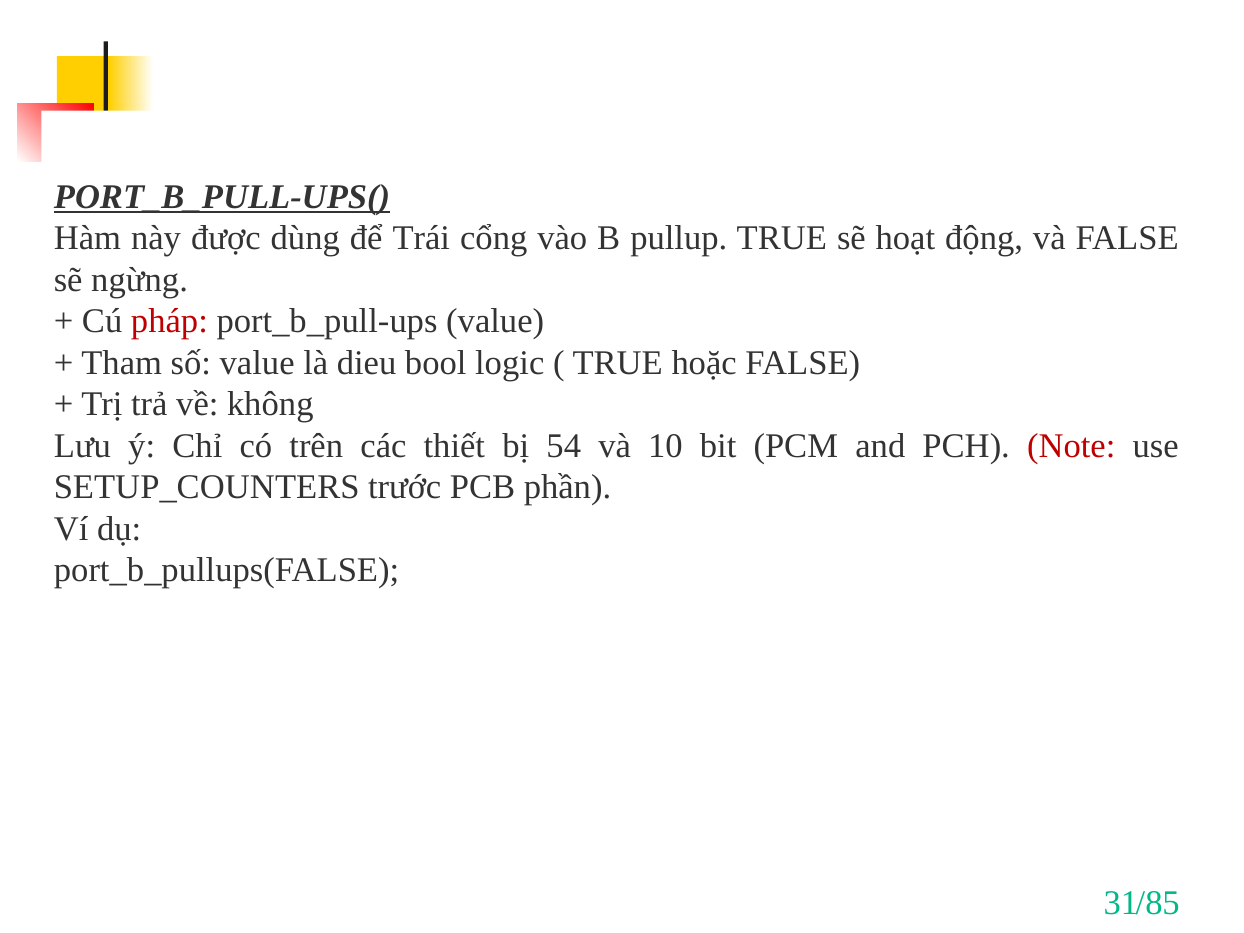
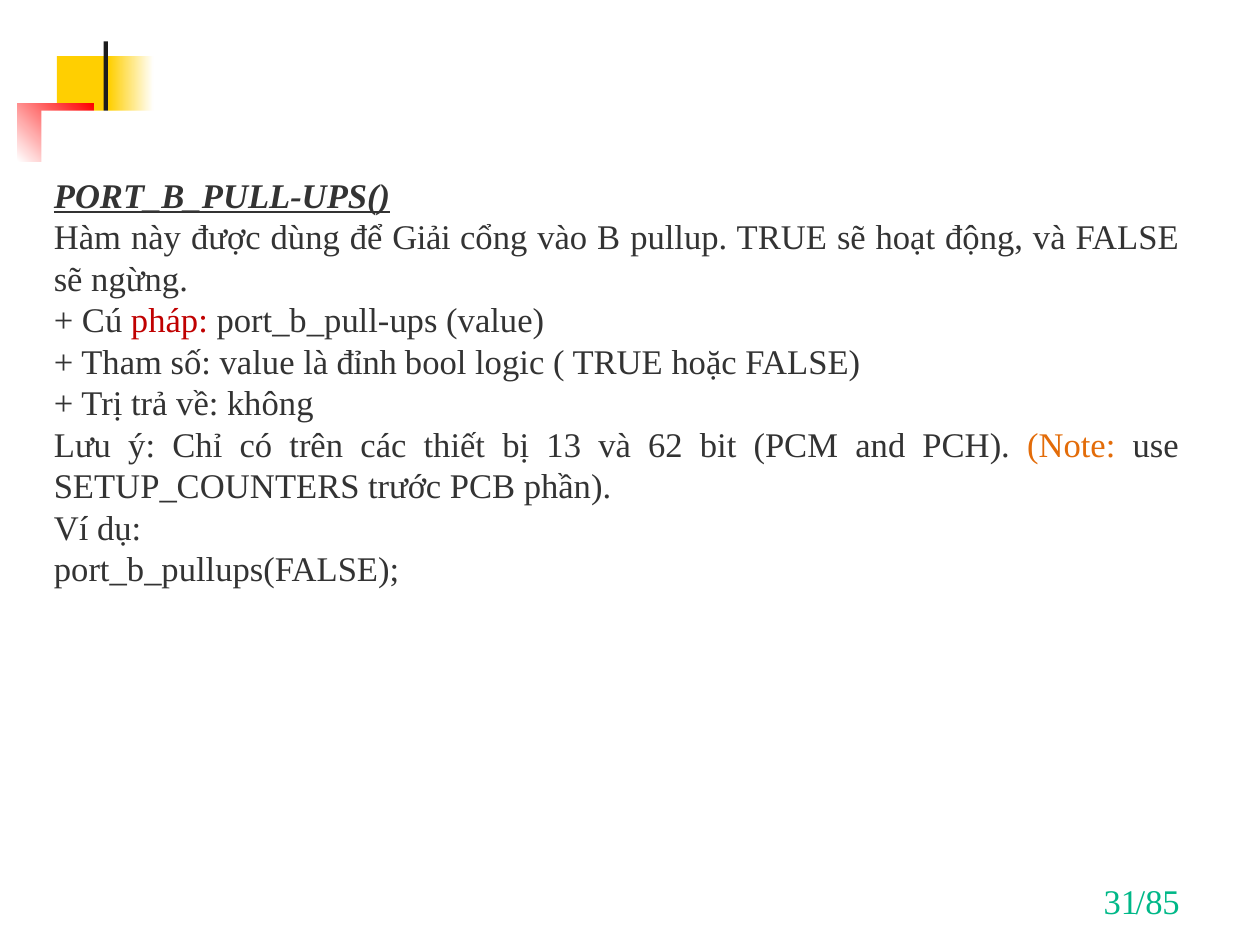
Trái: Trái -> Giải (421, 239)
dieu: dieu -> đỉnh (367, 363)
54: 54 -> 13 (564, 446)
10: 10 -> 62 (665, 446)
Note colour: red -> orange (1071, 446)
